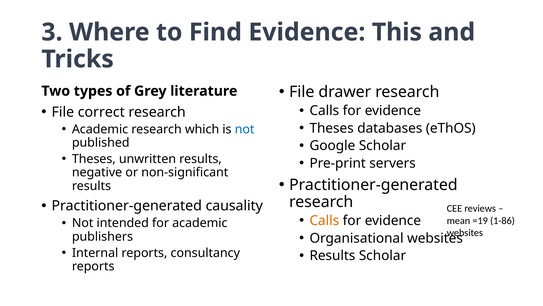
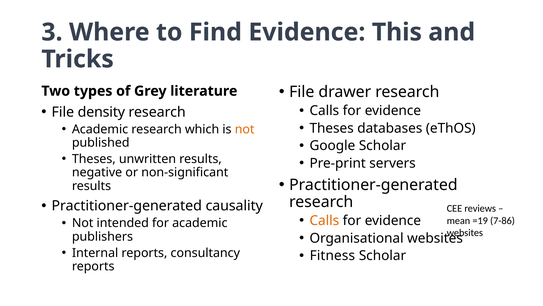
correct: correct -> density (101, 112)
not colour: blue -> orange (245, 129)
1-86: 1-86 -> 7-86 (503, 220)
Results: Results -> Fitness (332, 255)
